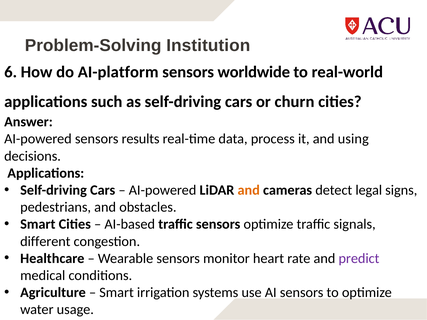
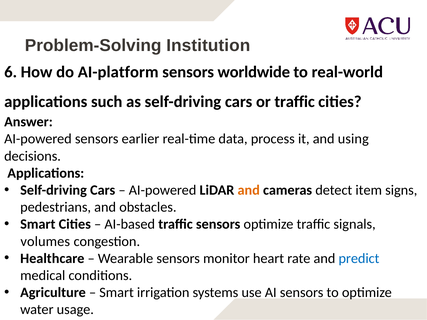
or churn: churn -> traffic (295, 102)
results: results -> earlier (140, 139)
legal: legal -> item (369, 190)
different: different -> volumes (45, 241)
predict colour: purple -> blue (359, 259)
